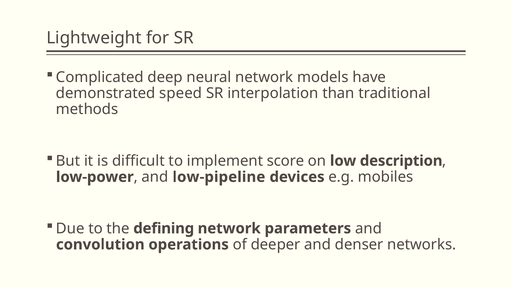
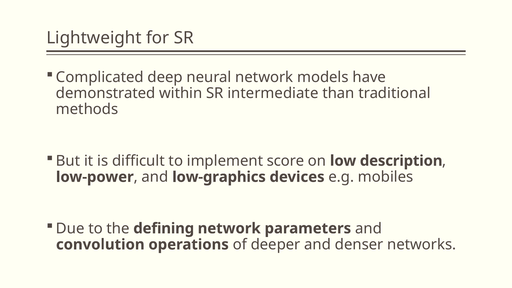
speed: speed -> within (181, 93)
interpolation: interpolation -> intermediate (273, 93)
low-pipeline: low-pipeline -> low-graphics (219, 177)
